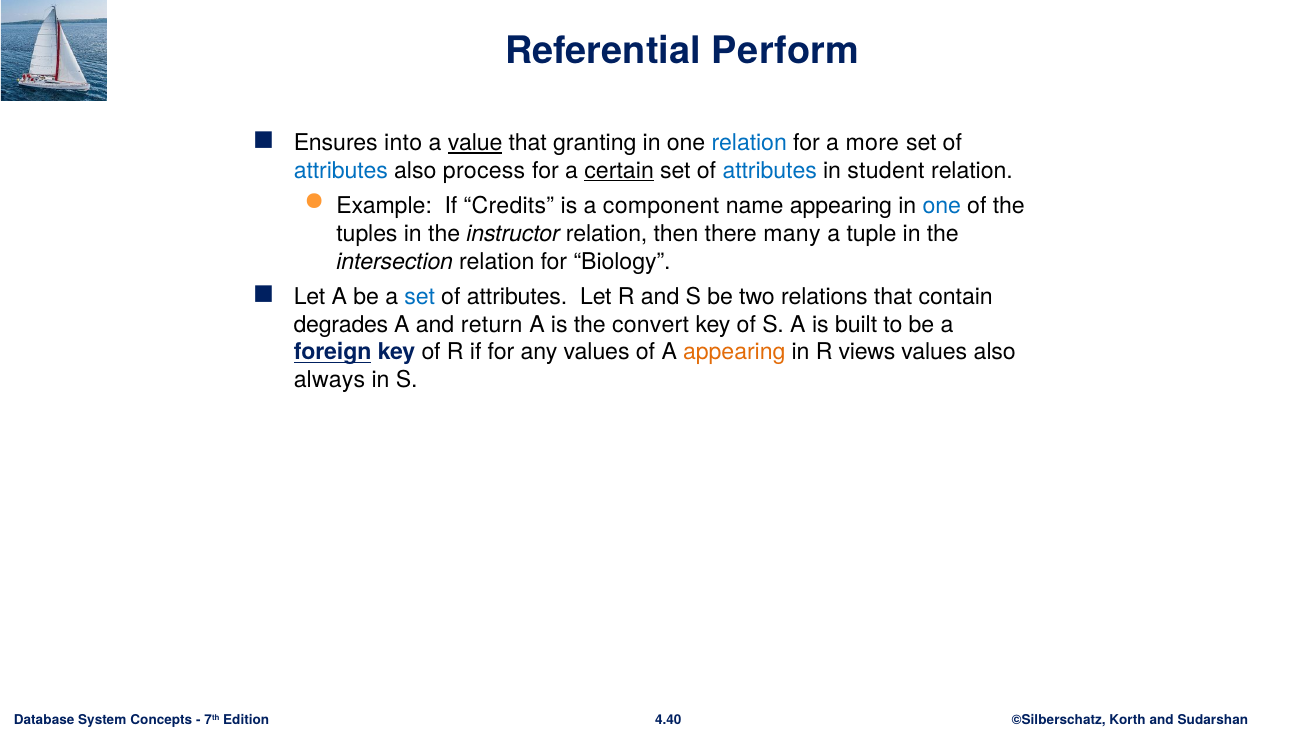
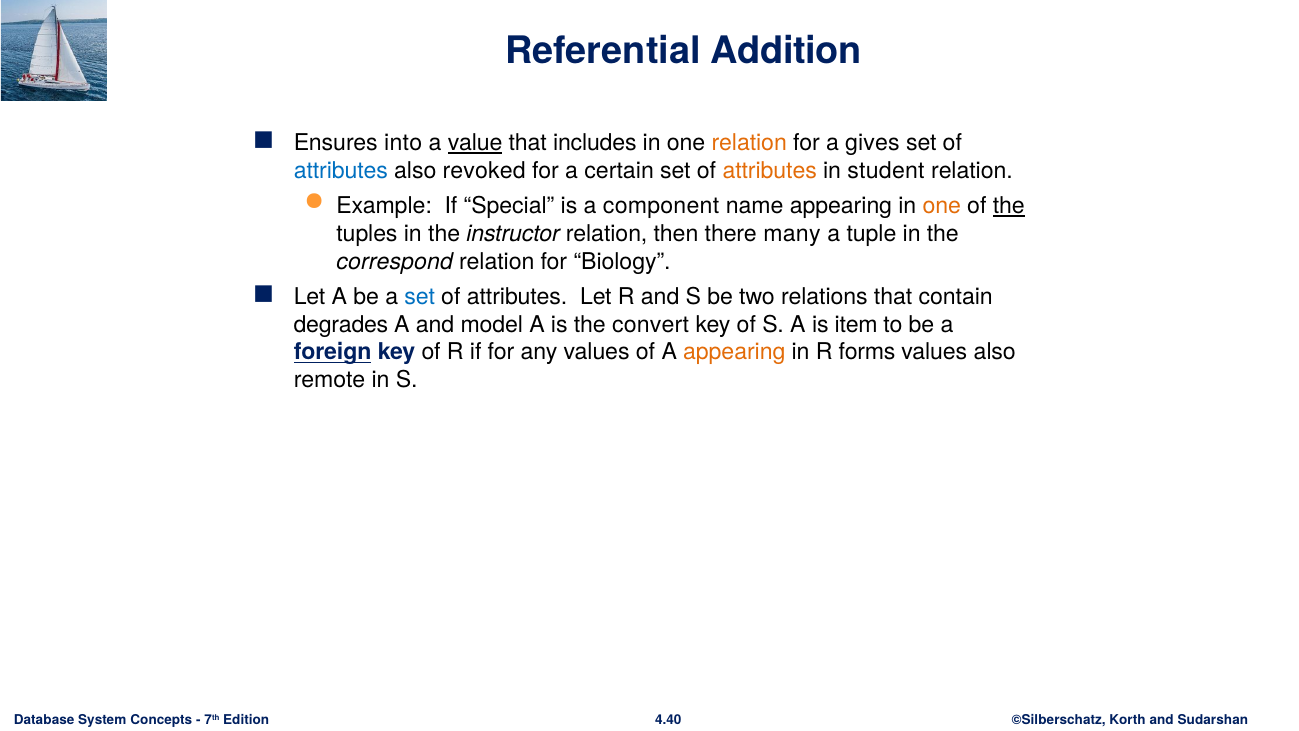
Perform: Perform -> Addition (786, 51)
granting: granting -> includes (595, 143)
relation colour: blue -> orange (749, 143)
more: more -> gives (872, 143)
process: process -> revoked (484, 170)
certain underline: present -> none (619, 170)
attributes colour: blue -> orange (770, 170)
Credits: Credits -> Special (509, 206)
one colour: blue -> orange (942, 206)
the underline: none -> present (1009, 206)
intersection: intersection -> correspond (395, 261)
return: return -> model (492, 325)
built: built -> item (856, 325)
views: views -> forms (867, 352)
always: always -> remote (330, 380)
